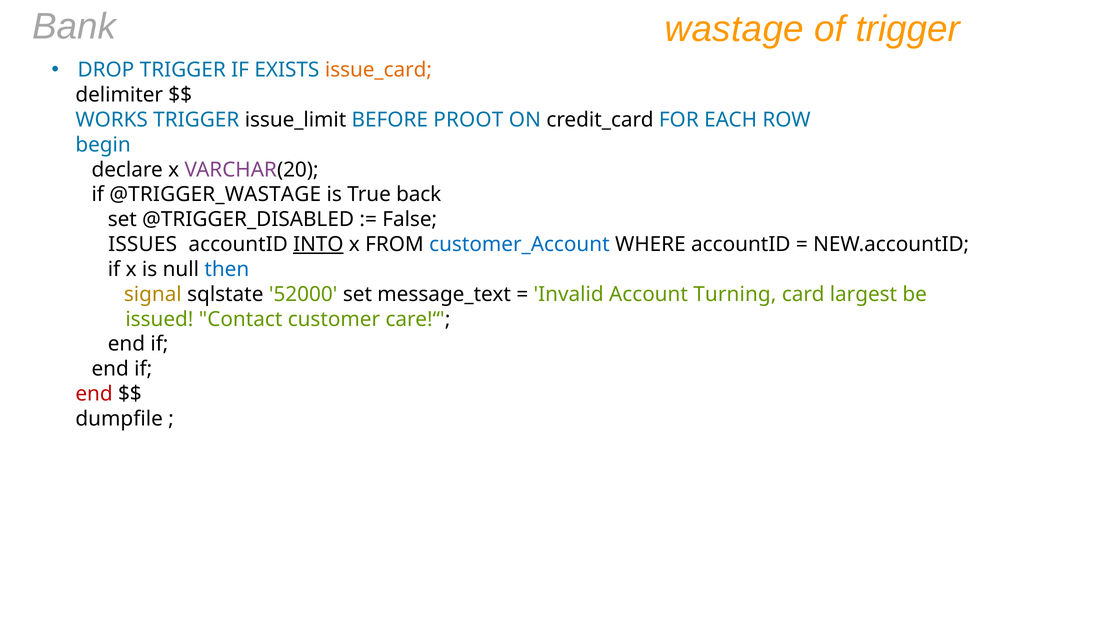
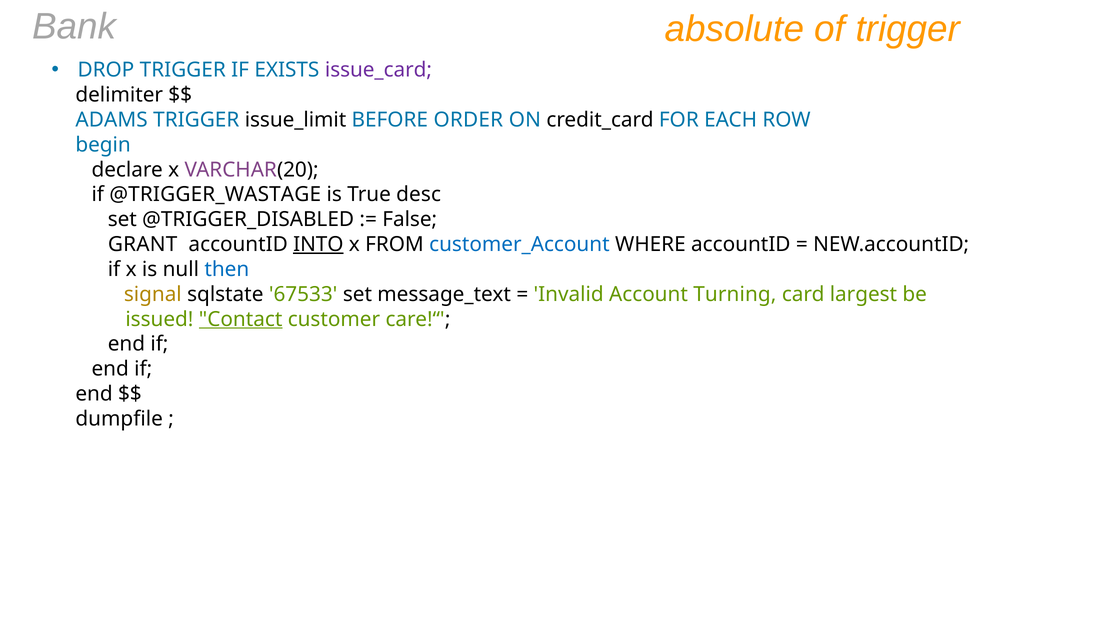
wastage: wastage -> absolute (734, 29)
issue_card colour: orange -> purple (378, 70)
WORKS: WORKS -> ADAMS (112, 120)
PROOT: PROOT -> ORDER (468, 120)
back: back -> desc (419, 194)
ISSUES: ISSUES -> GRANT (143, 244)
52000: 52000 -> 67533 (303, 294)
Contact underline: none -> present (241, 319)
end colour: red -> black (94, 394)
